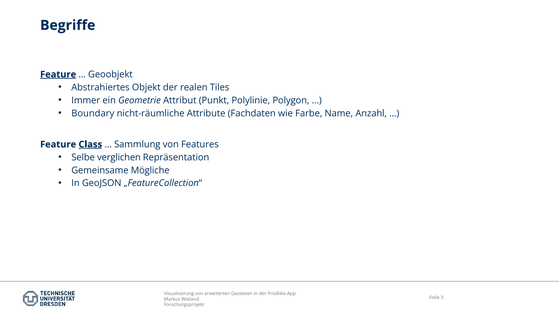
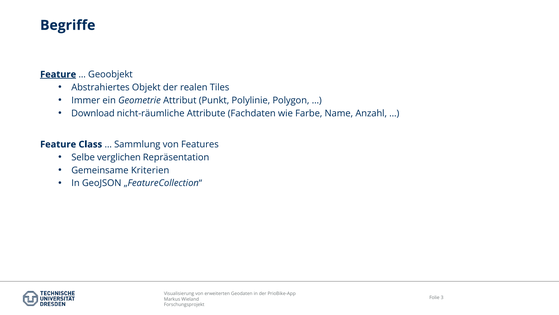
Boundary: Boundary -> Download (93, 113)
Class underline: present -> none (90, 144)
Mögliche: Mögliche -> Kriterien (150, 170)
